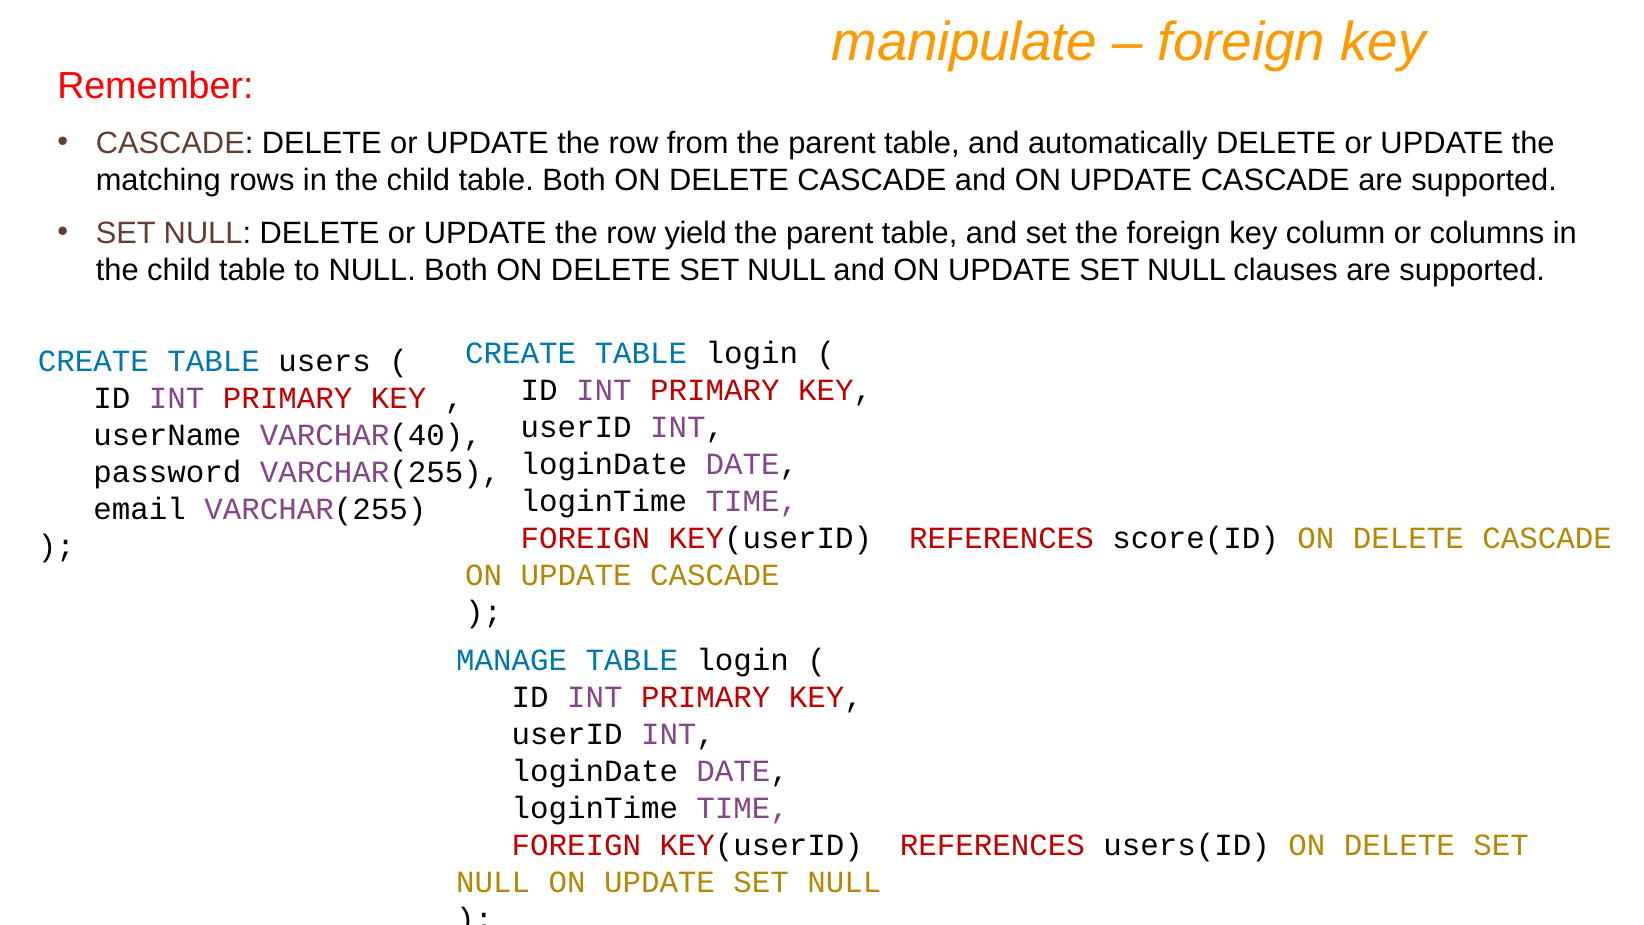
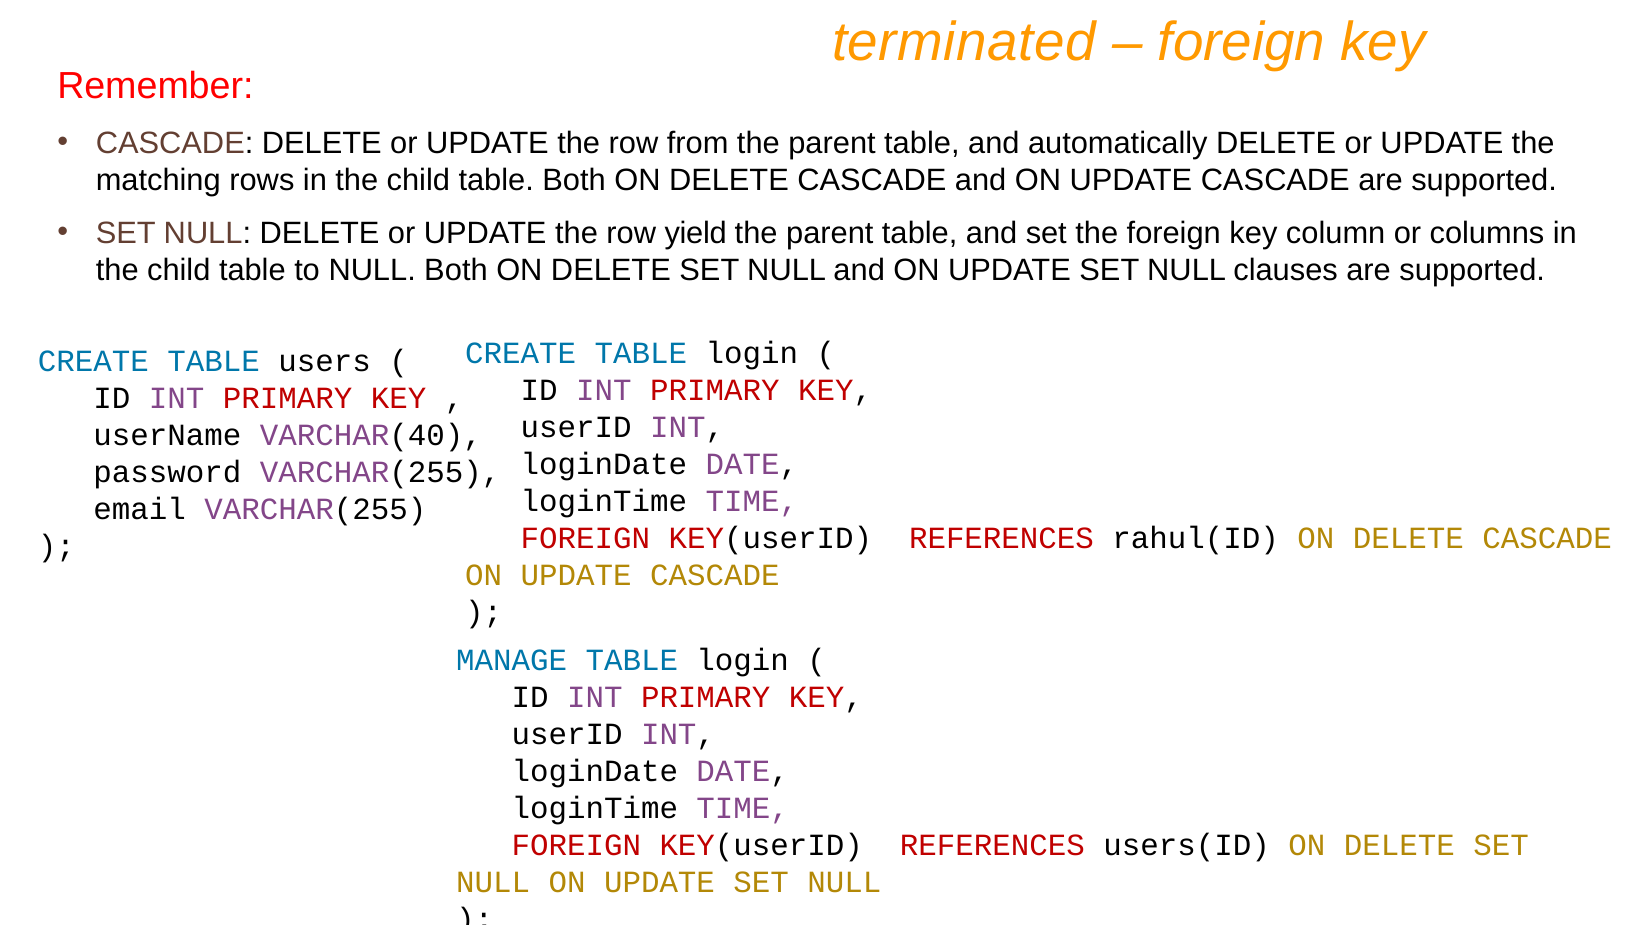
manipulate: manipulate -> terminated (964, 43)
score(ID: score(ID -> rahul(ID (1196, 538)
